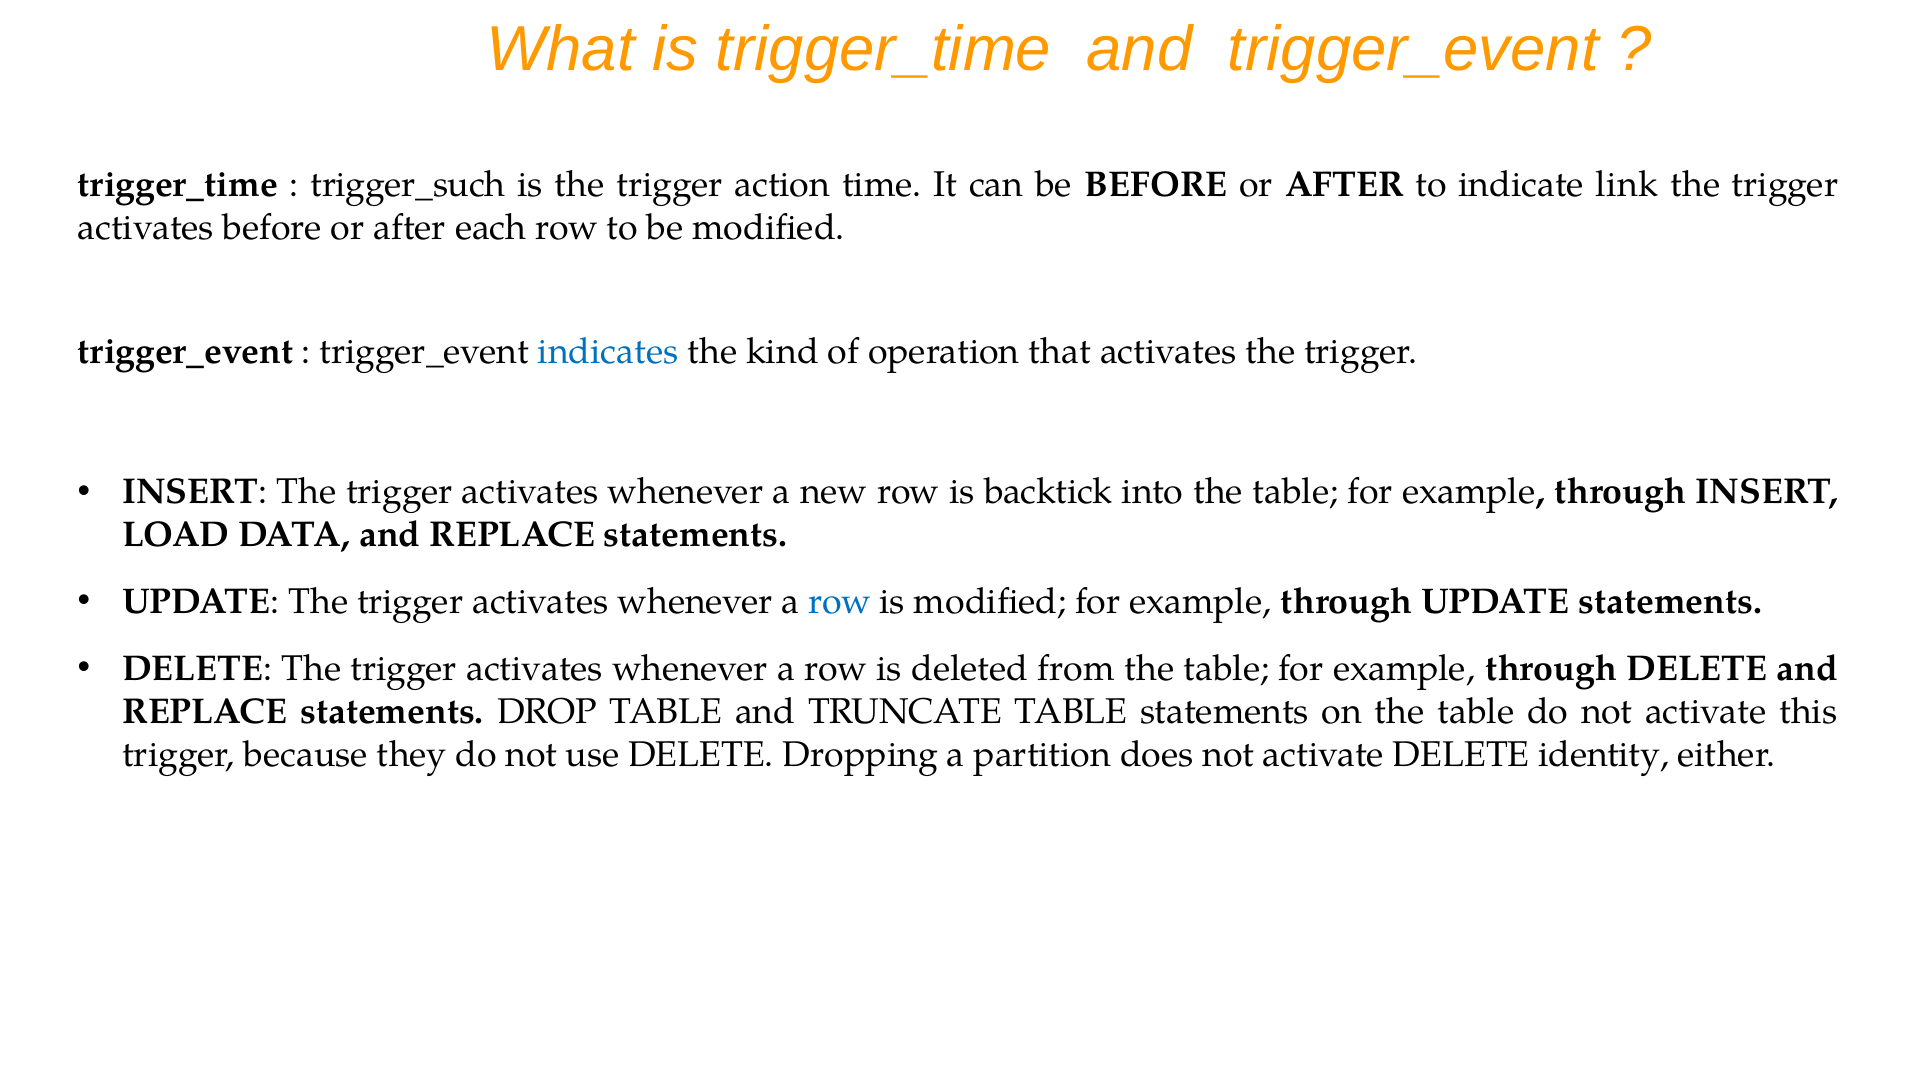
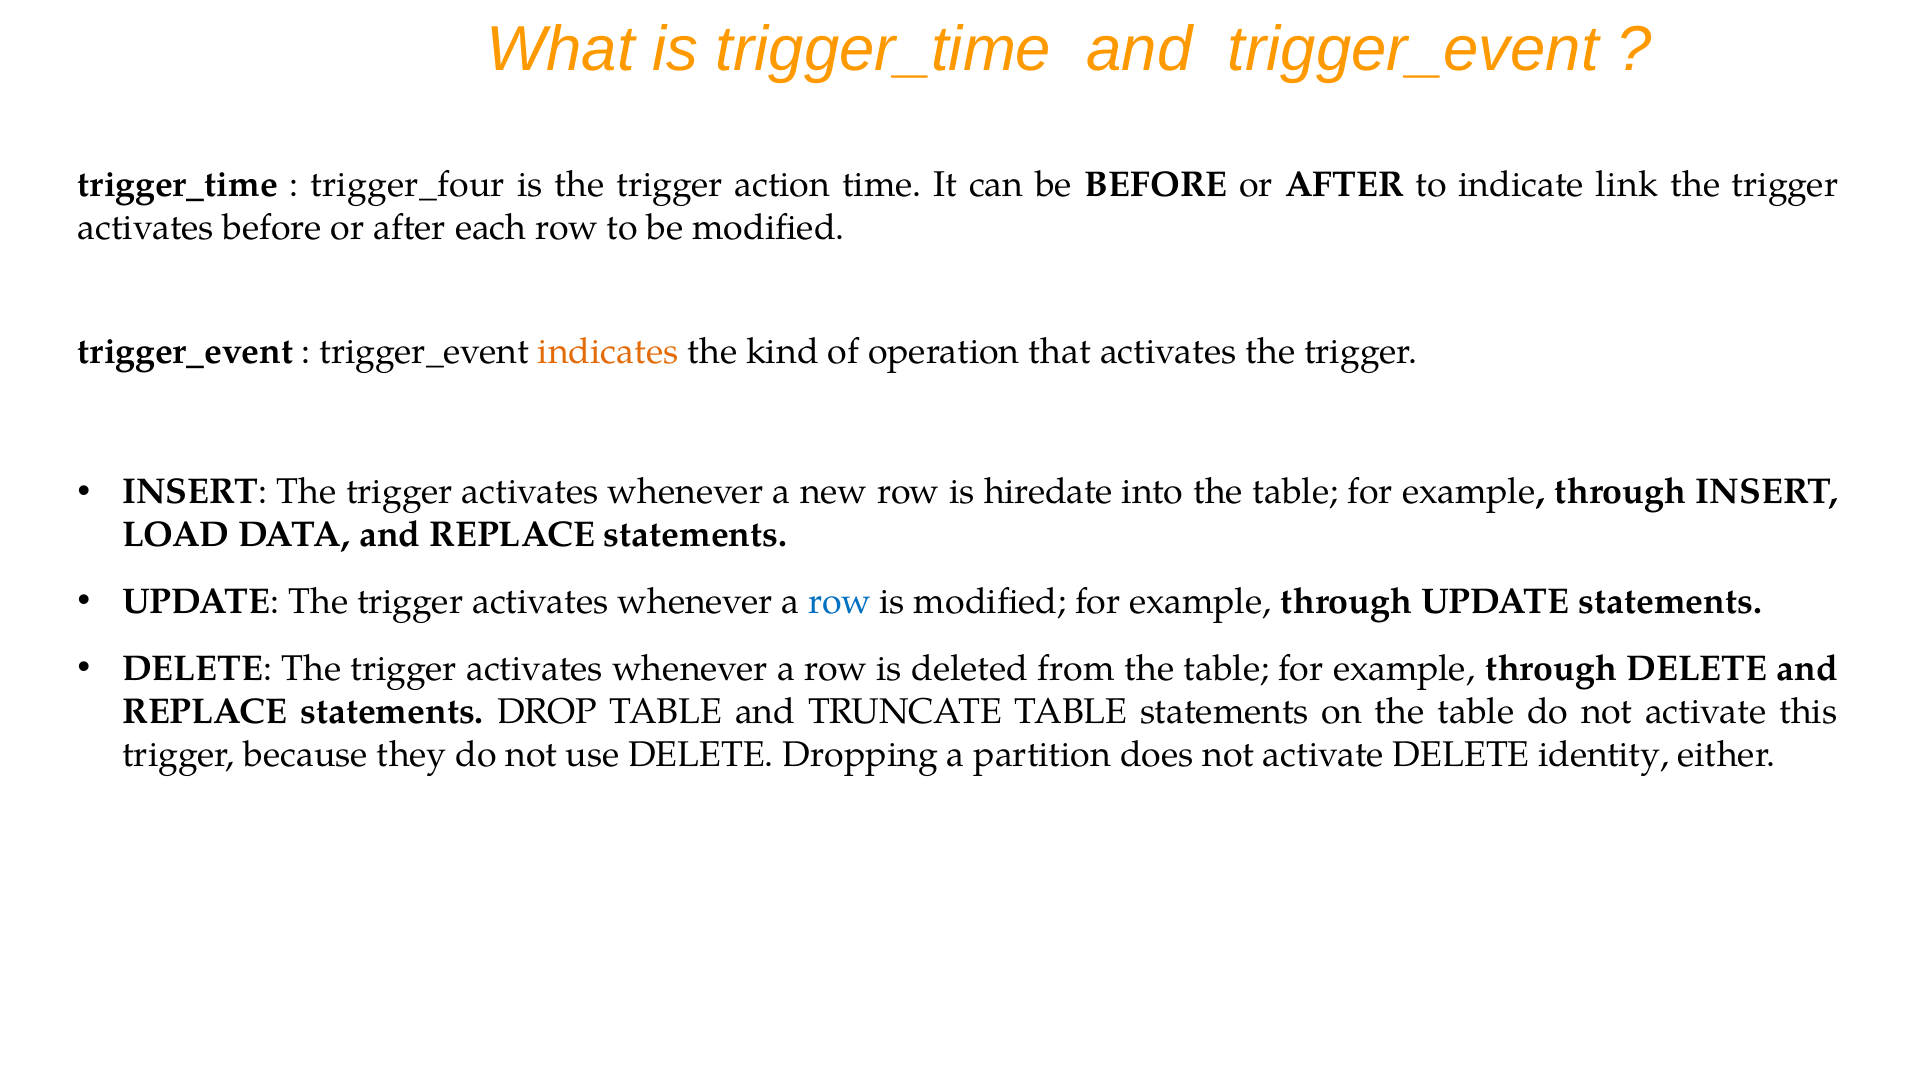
trigger_such: trigger_such -> trigger_four (408, 184)
indicates colour: blue -> orange (608, 351)
backtick: backtick -> hiredate (1048, 492)
